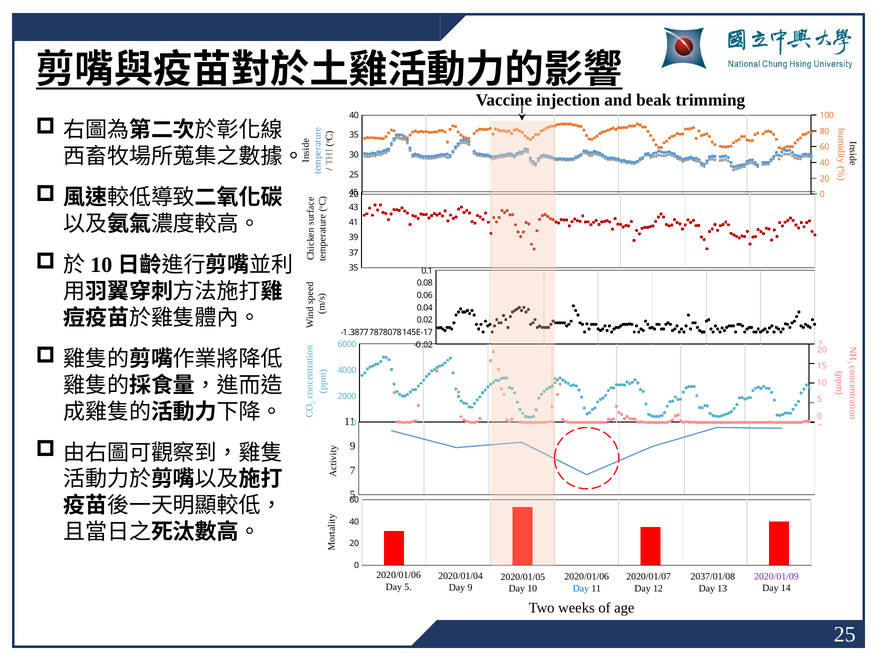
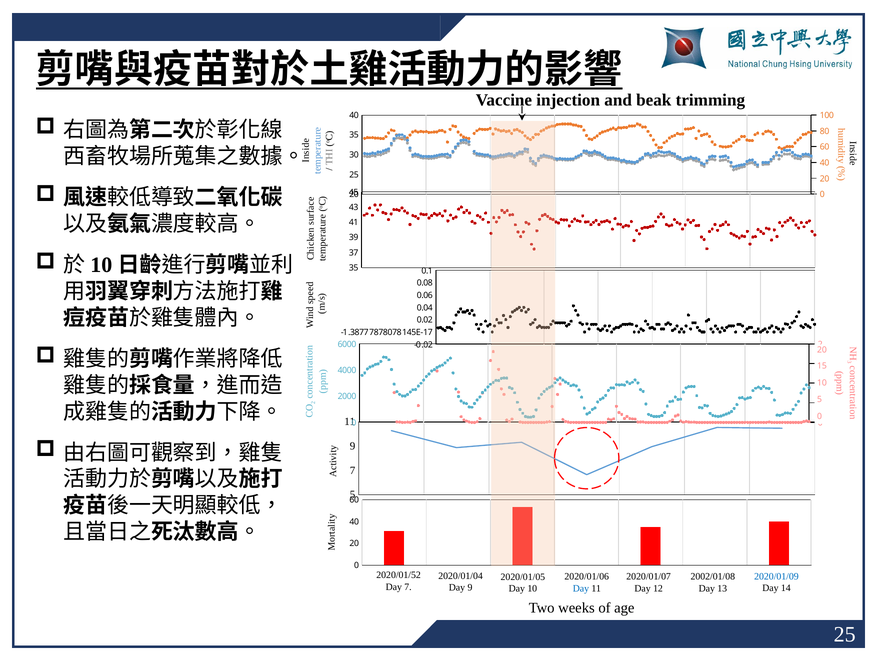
2020/01/06: 2020/01/06 -> 2020/01/52 (399, 574)
2020/01/09 colour: purple -> blue (776, 576)
2037/01/08: 2037/01/08 -> 2002/01/08 (713, 576)
Day 5: 5 -> 7 (408, 586)
